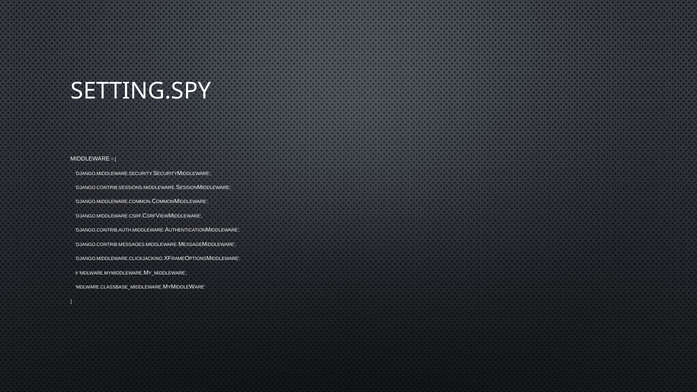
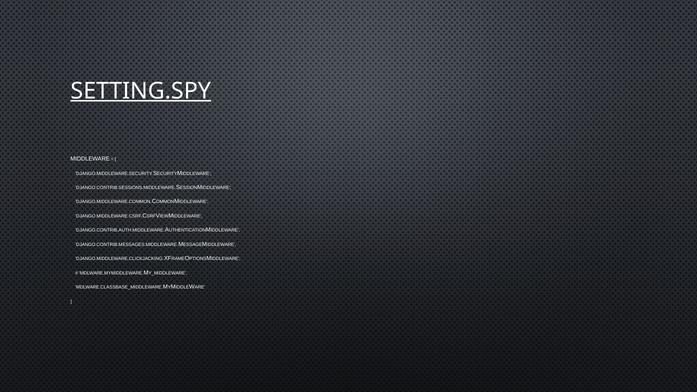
SETTING.SPY underline: none -> present (141, 91)
